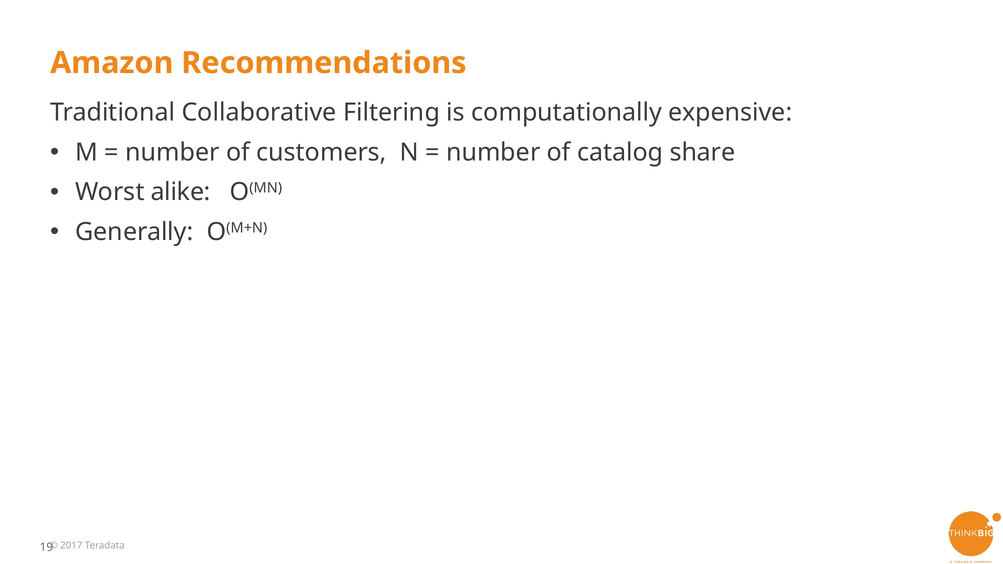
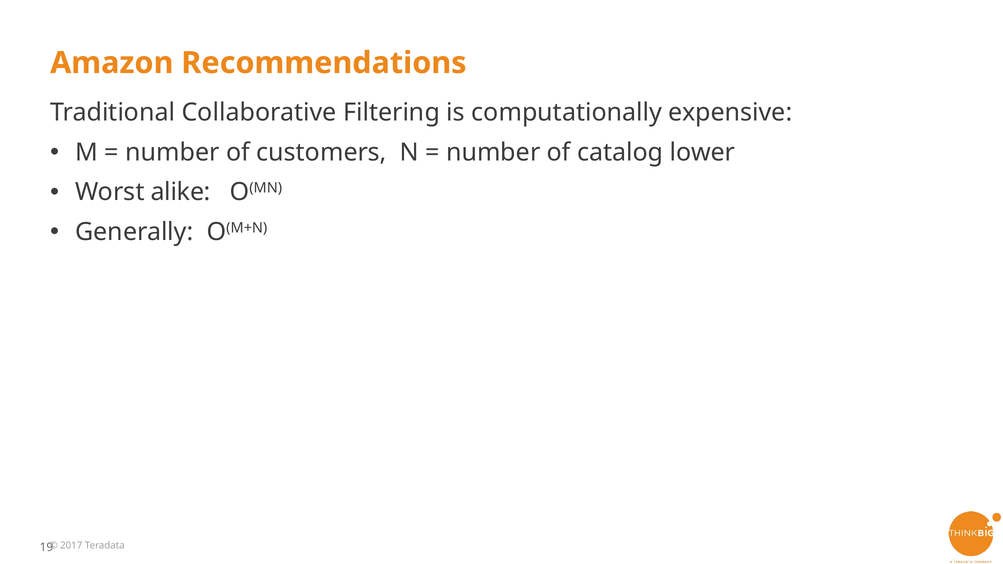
share: share -> lower (702, 152)
